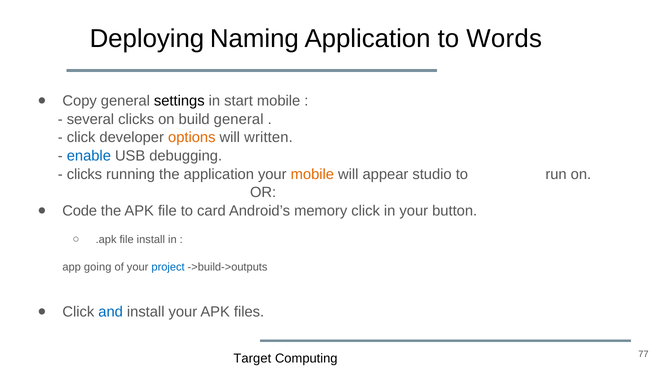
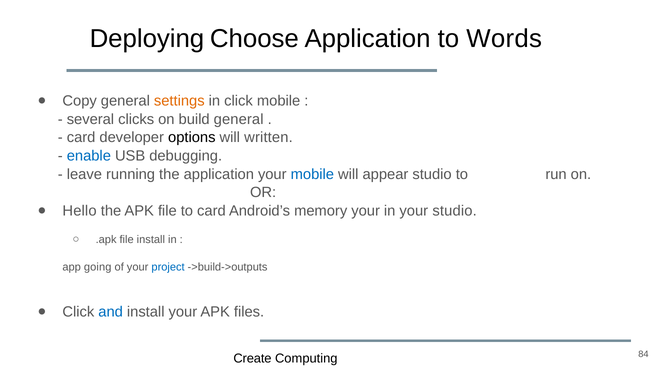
Naming: Naming -> Choose (254, 39)
settings colour: black -> orange (179, 101)
in start: start -> click (239, 101)
click: click -> card (81, 137)
options colour: orange -> black (192, 137)
clicks: clicks -> leave (84, 174)
mobile colour: orange -> blue (312, 174)
Code: Code -> Hello (80, 211)
memory click: click -> your (366, 211)
your button: button -> studio (455, 211)
Target: Target -> Create (252, 358)
77: 77 -> 84 (643, 354)
